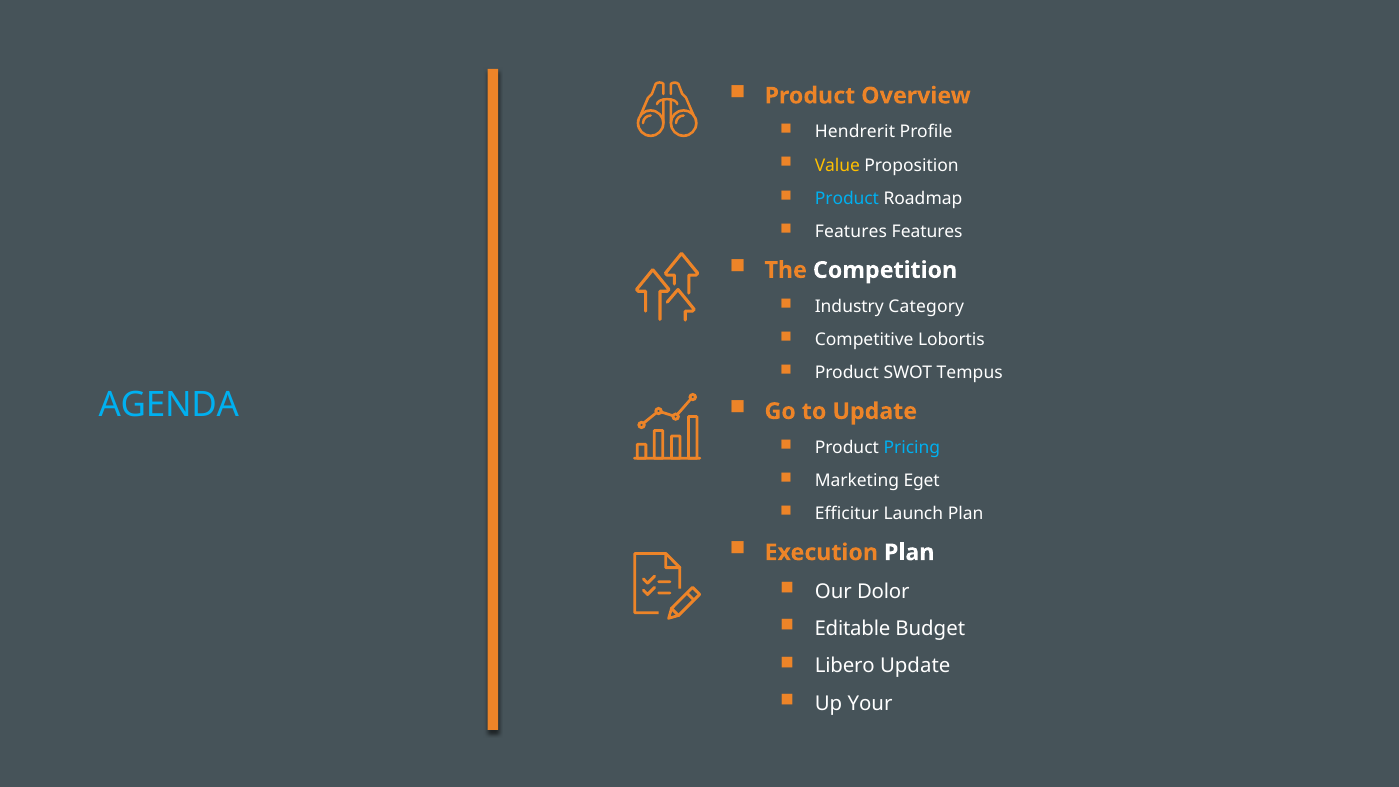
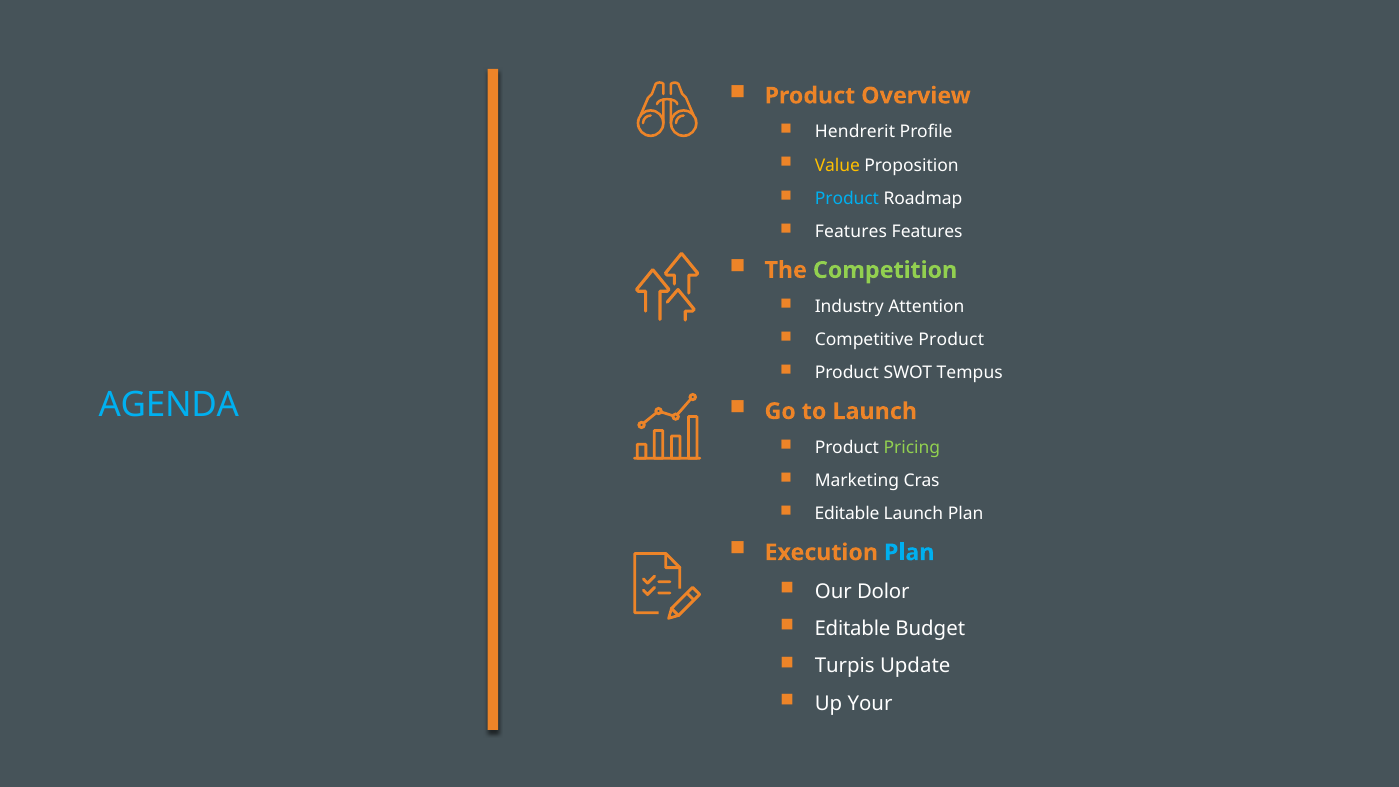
Competition colour: white -> light green (885, 270)
Category: Category -> Attention (926, 306)
Competitive Lobortis: Lobortis -> Product (951, 340)
to Update: Update -> Launch (875, 411)
Pricing colour: light blue -> light green (912, 448)
Eget: Eget -> Cras (922, 481)
Efficitur: Efficitur -> Editable (847, 514)
Plan colour: white -> light blue (909, 552)
Libero: Libero -> Turpis (845, 666)
